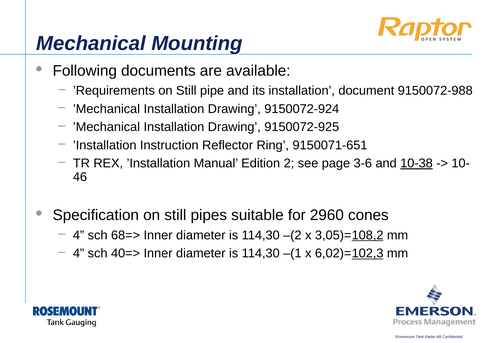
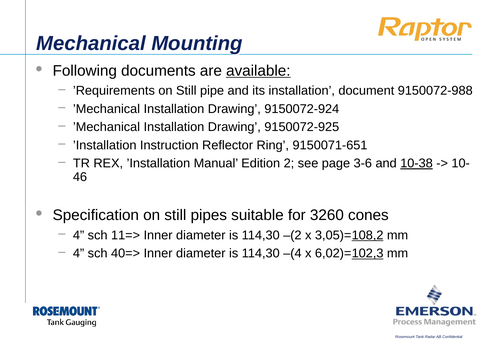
available underline: none -> present (258, 71)
2960: 2960 -> 3260 (327, 215)
68=>: 68=> -> 11=> (126, 235)
–(1: –(1 -> –(4 (292, 253)
